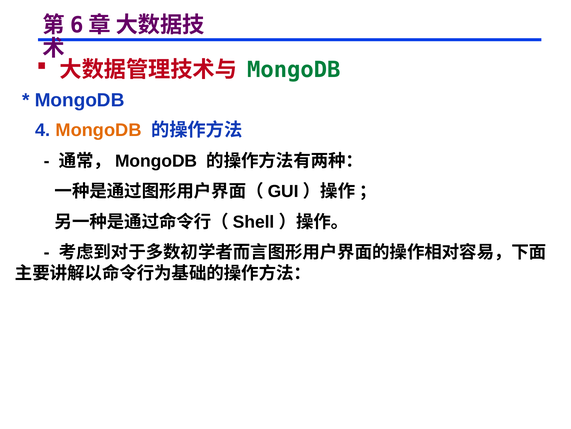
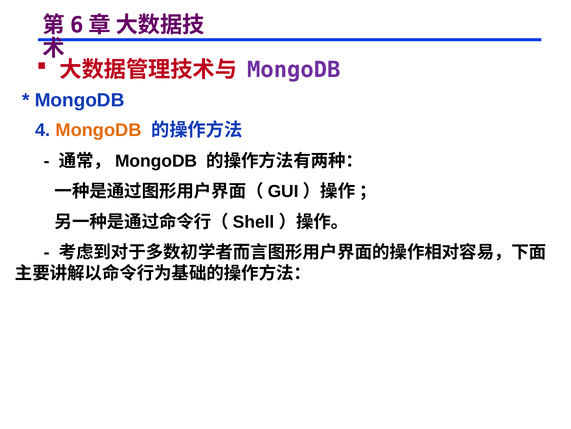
MongoDB colour: green -> purple (294, 70)
